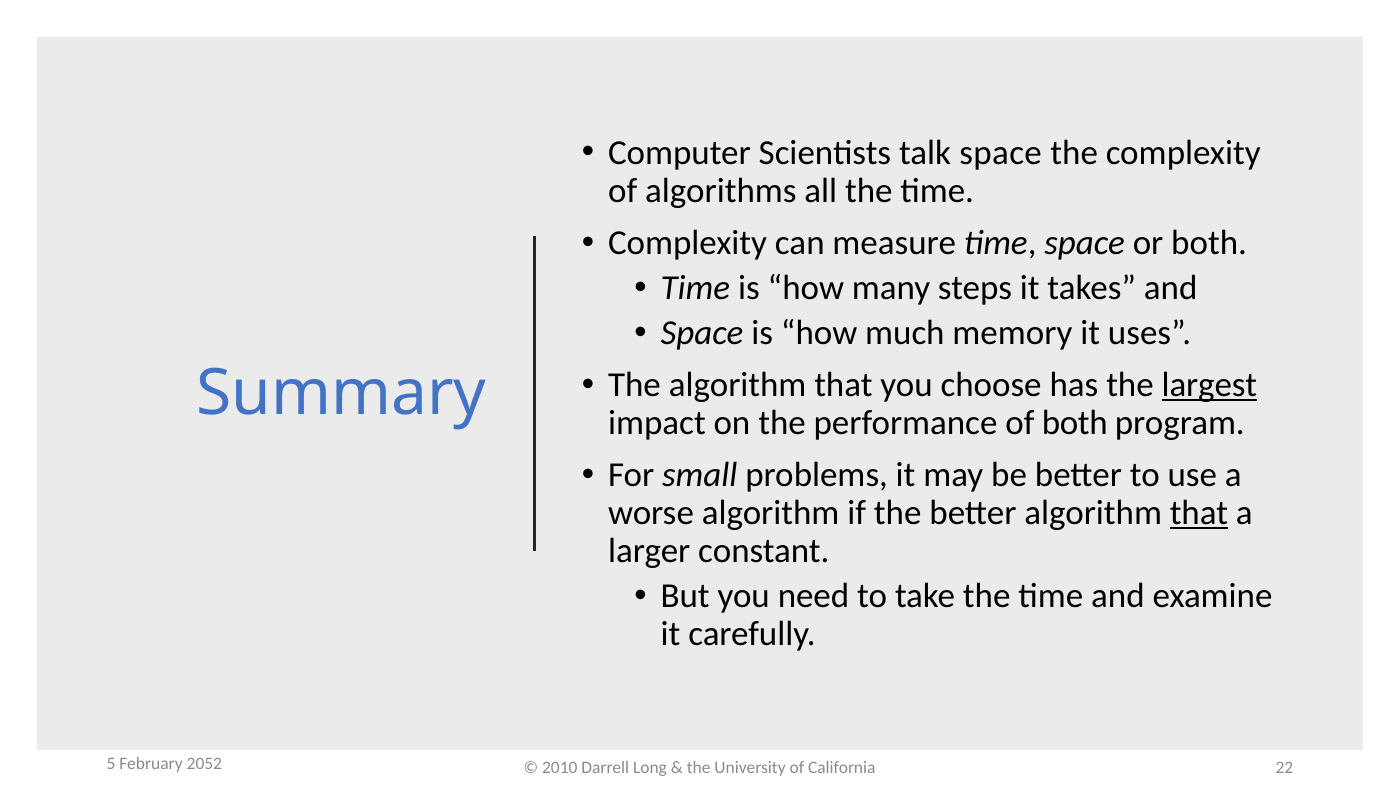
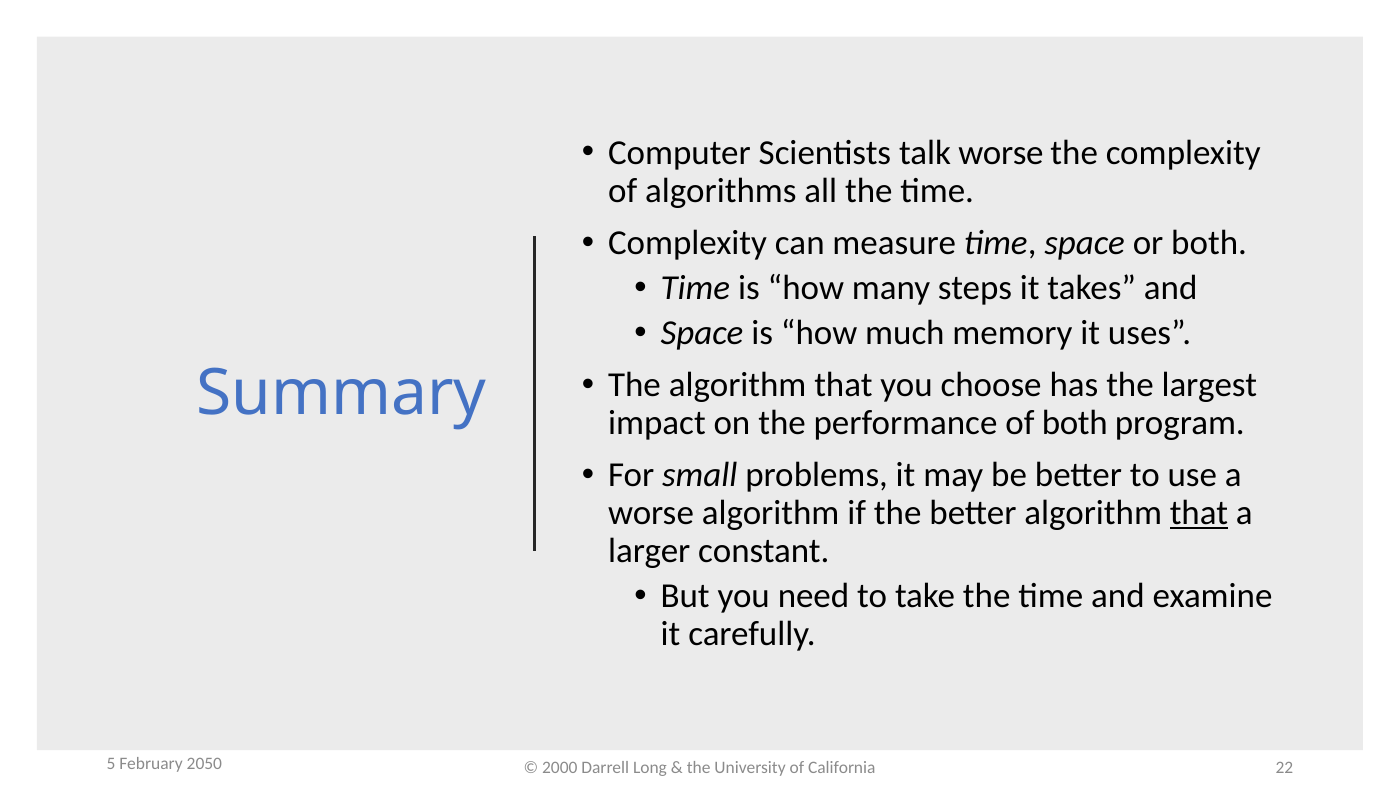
talk space: space -> worse (1001, 153)
largest underline: present -> none (1209, 386)
2052: 2052 -> 2050 (204, 764)
2010: 2010 -> 2000 (560, 768)
